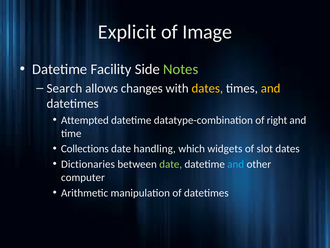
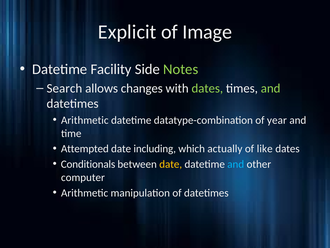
dates colour: yellow -> light green (207, 88)
and colour: yellow -> light green (271, 88)
Attempted: Attempted -> Arithmetic (85, 120)
right: right -> year (277, 120)
Collections: Collections -> Attempted (85, 148)
handling: handling -> including (155, 148)
widgets: widgets -> actually (225, 148)
slot: slot -> like (265, 148)
Dictionaries: Dictionaries -> Conditionals (88, 164)
date colour: light green -> yellow (171, 164)
